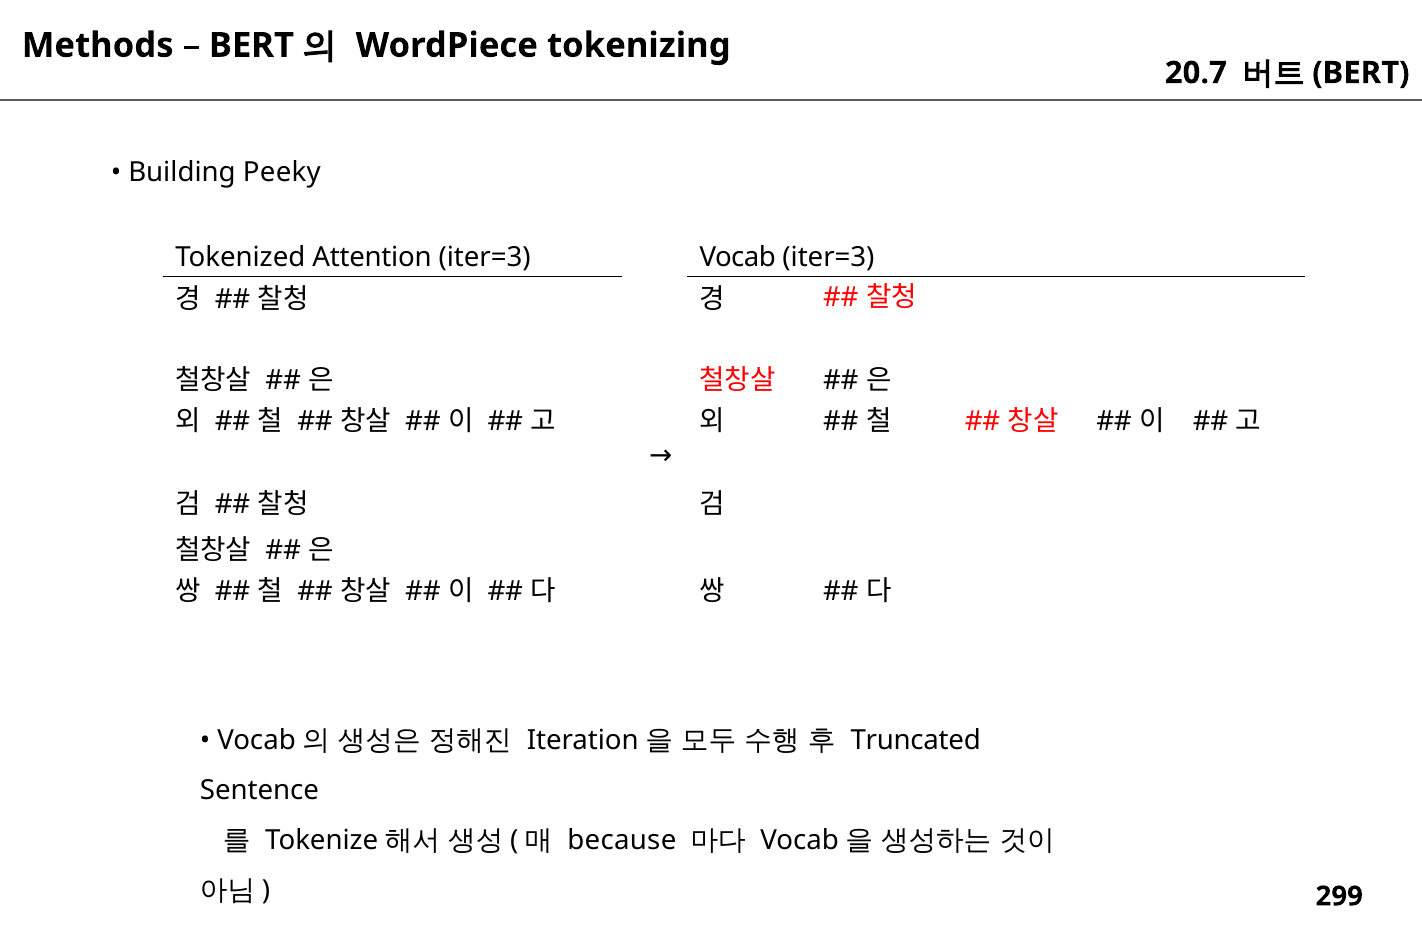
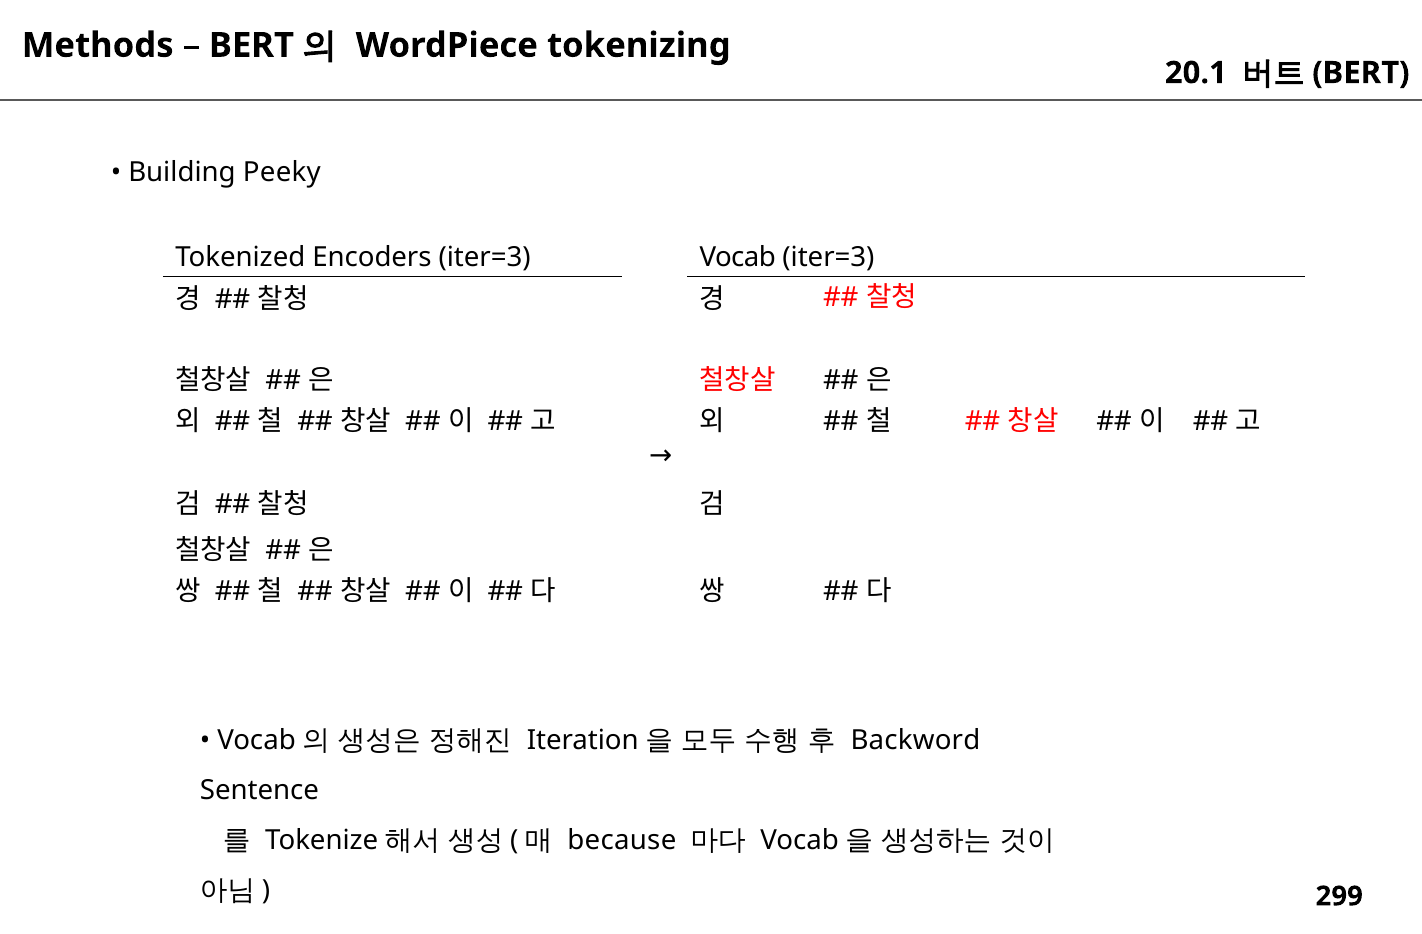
20.7: 20.7 -> 20.1 (1196, 73)
Attention: Attention -> Encoders (372, 258)
Truncated: Truncated -> Backword (915, 741)
